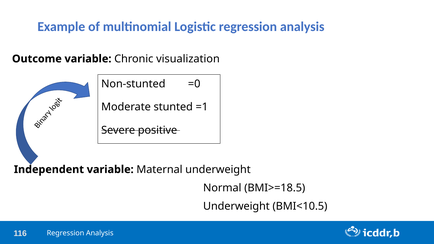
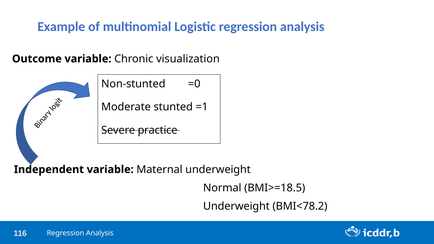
positive: positive -> practice (158, 130)
BMI<10.5: BMI<10.5 -> BMI<78.2 (300, 206)
